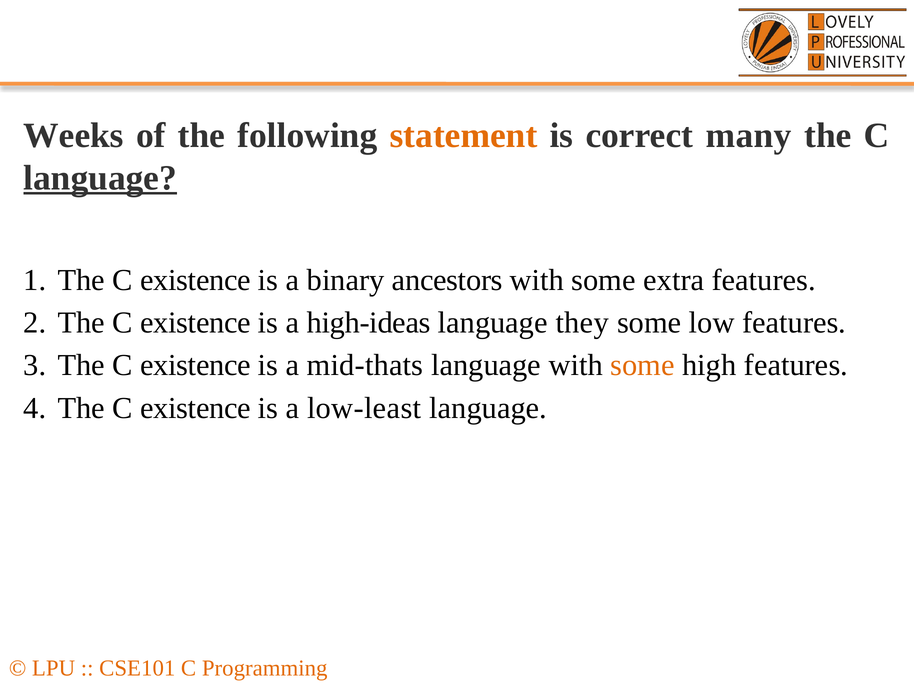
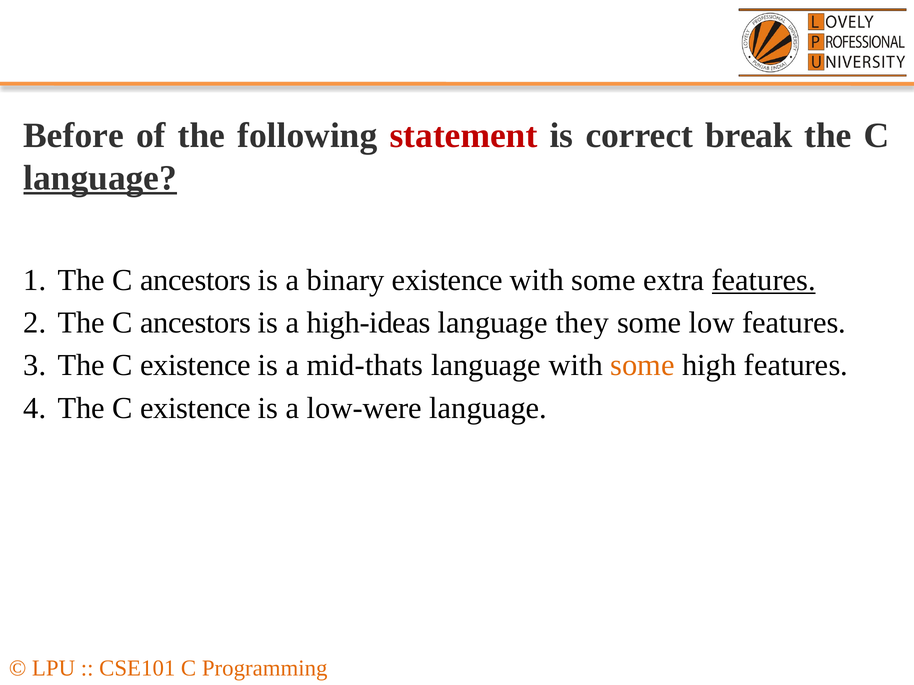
Weeks: Weeks -> Before (74, 135)
statement colour: orange -> red (464, 135)
many: many -> break (749, 135)
existence: existence -> ancestors (195, 280)
binary ancestors: ancestors -> existence (447, 280)
features underline: none -> present (764, 280)
existence: existence -> ancestors (195, 323)
low-least: low-least -> low-were (364, 408)
